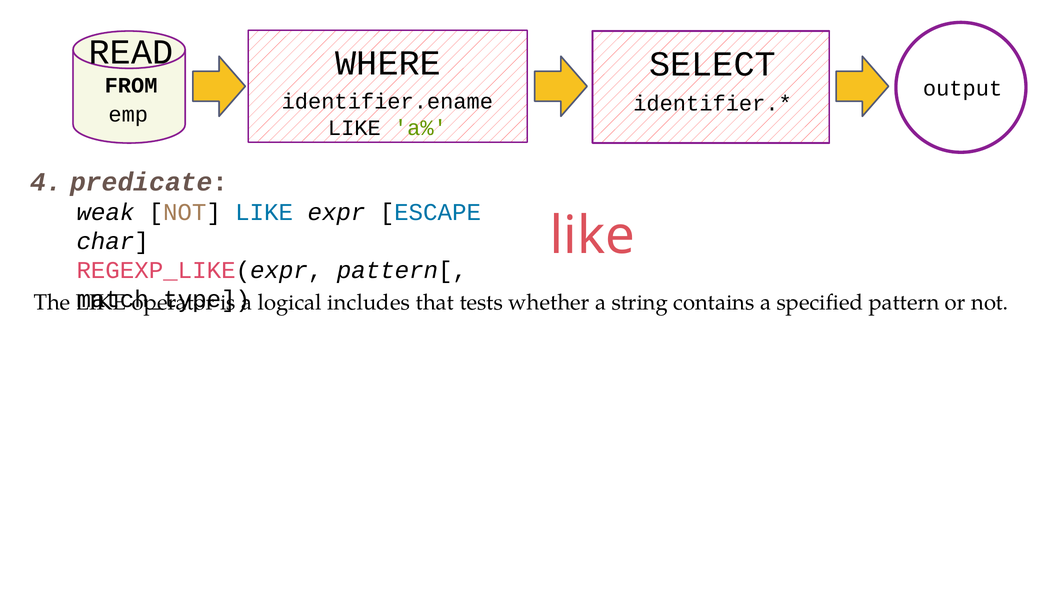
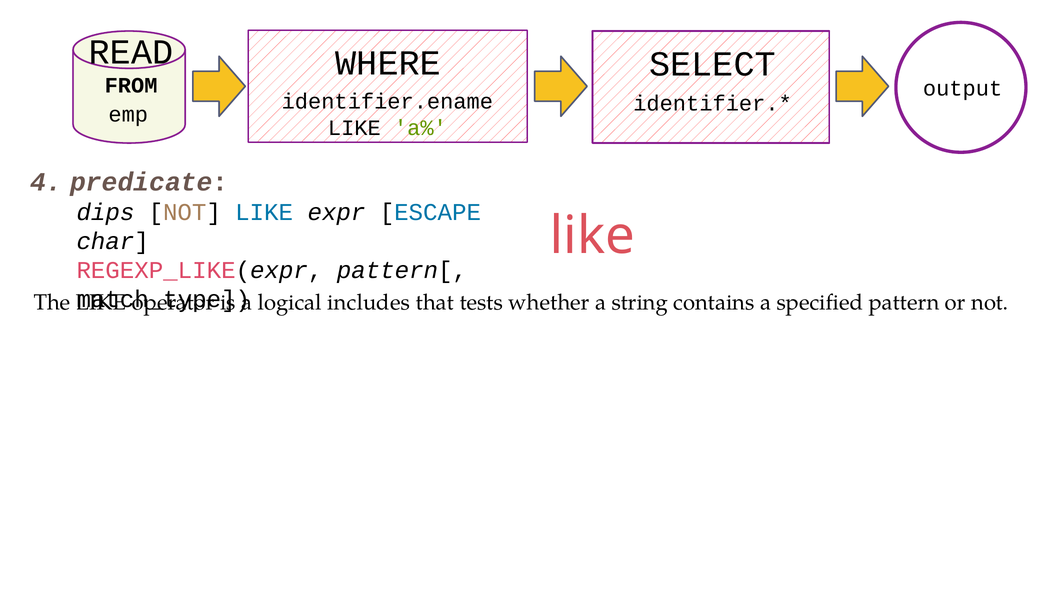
weak: weak -> dips (105, 213)
